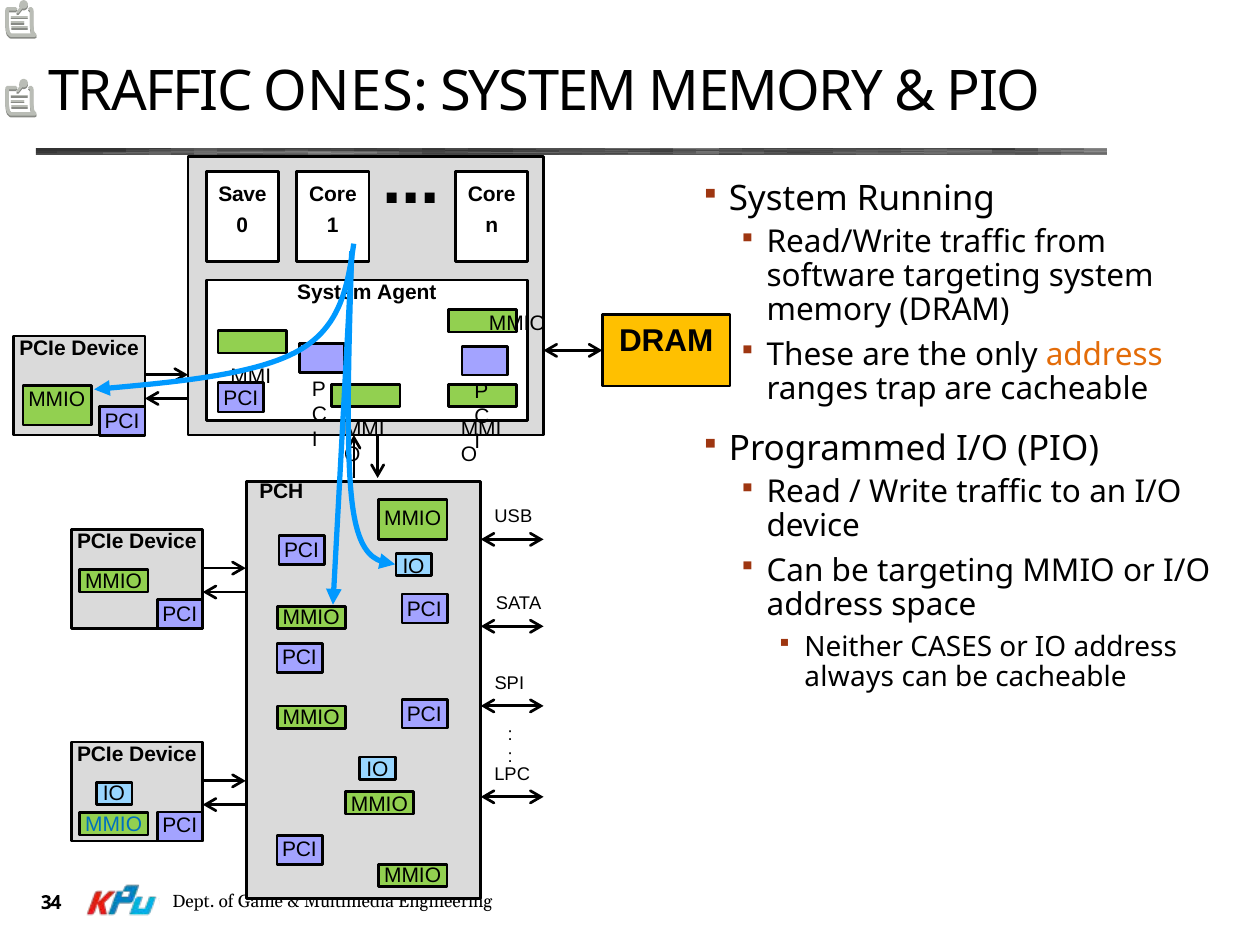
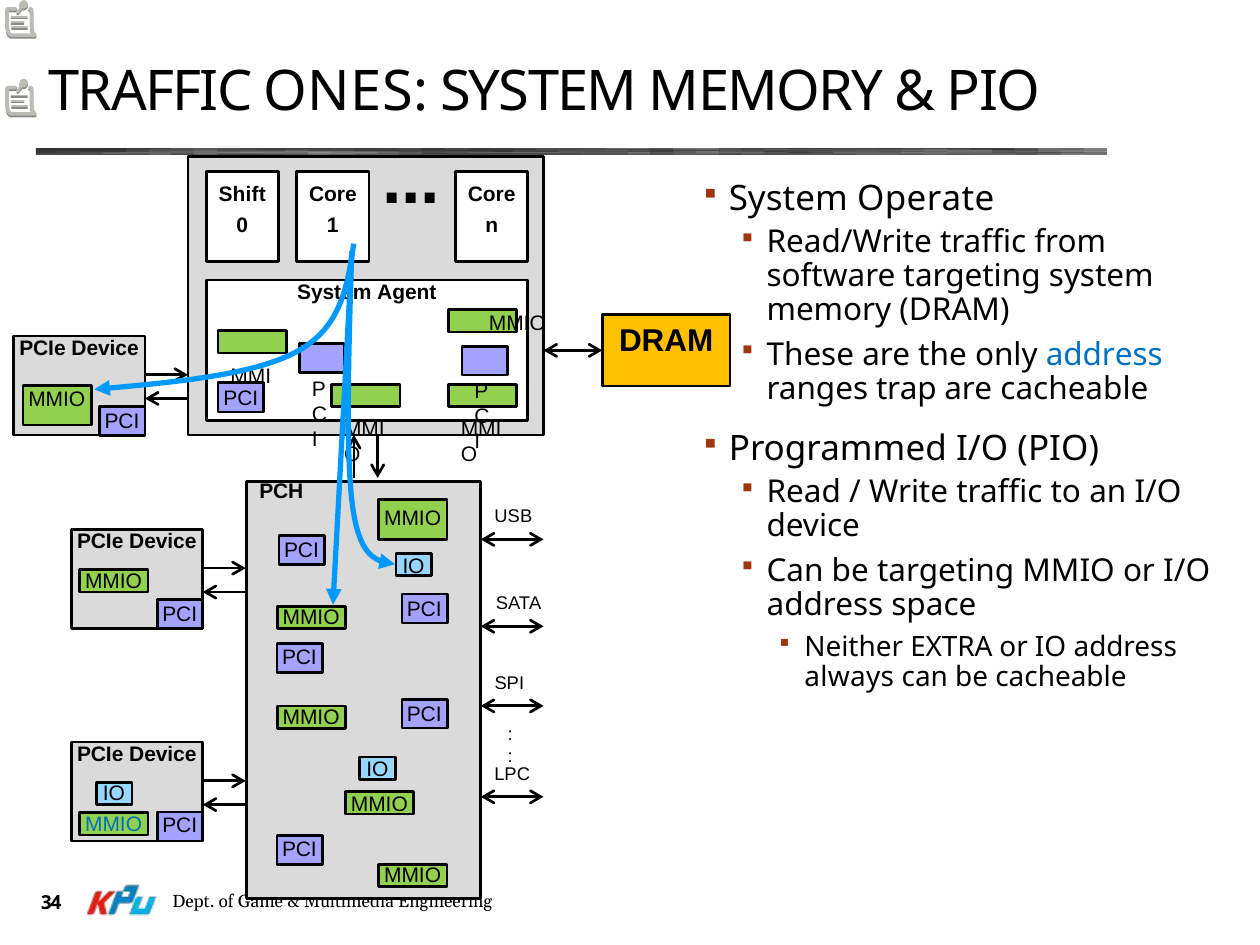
Running: Running -> Operate (926, 199)
Save: Save -> Shift (242, 195)
address colour: orange -> blue (1104, 355)
CASES: CASES -> EXTRA (951, 648)
